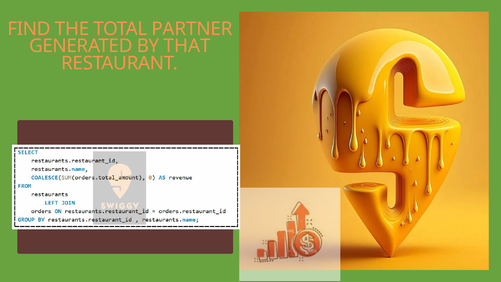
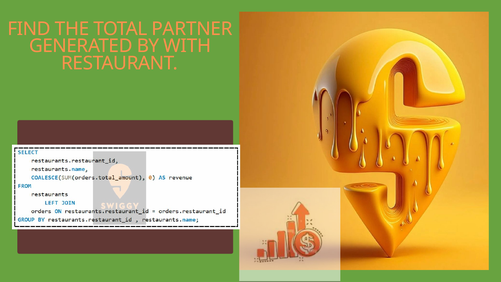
THAT: THAT -> WITH (187, 46)
